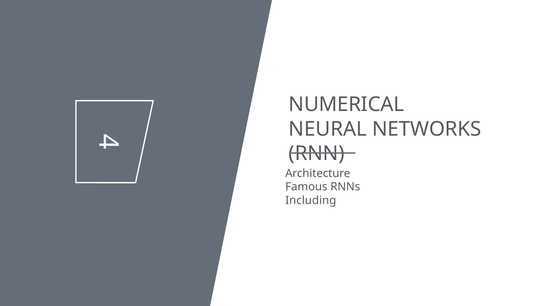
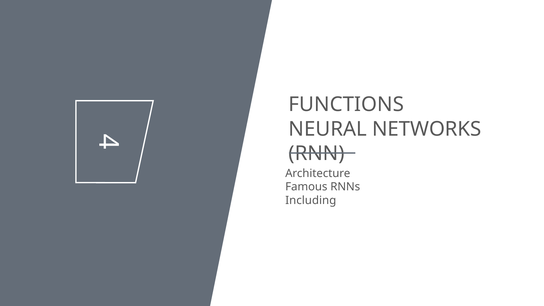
NUMERICAL: NUMERICAL -> FUNCTIONS (346, 105)
